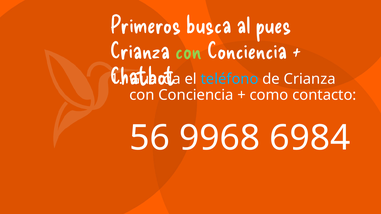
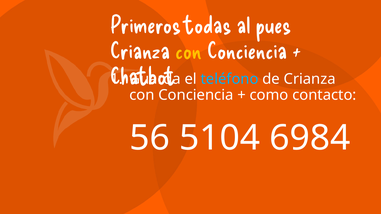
busca: busca -> todas (209, 26)
con colour: light green -> yellow (189, 51)
9968: 9968 -> 5104 (220, 138)
